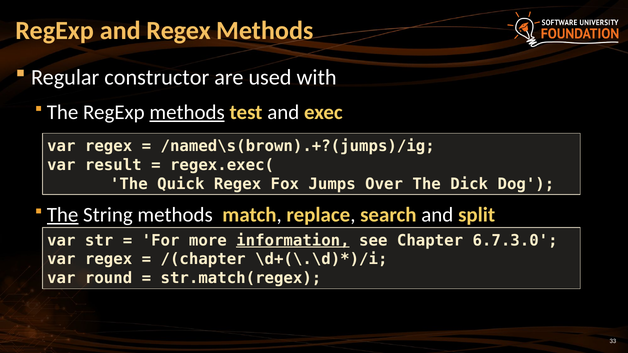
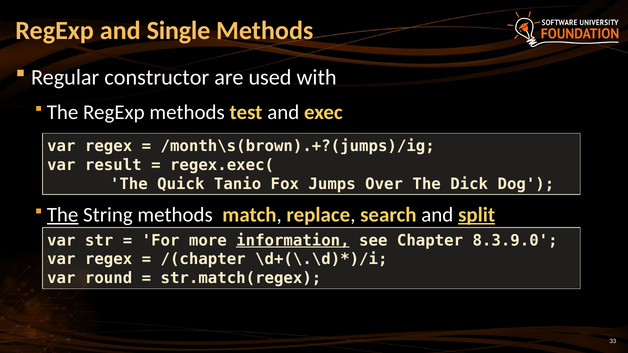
and Regex: Regex -> Single (179, 31)
methods underline: present -> none (187, 112)
/named\s(brown).+?(jumps)/ig: /named\s(brown).+?(jumps)/ig -> /month\s(brown).+?(jumps)/ig (298, 146)
Quick Regex: Regex -> Tanio (238, 184)
split underline: none -> present (477, 215)
6.7.3.0: 6.7.3.0 -> 8.3.9.0 (515, 241)
